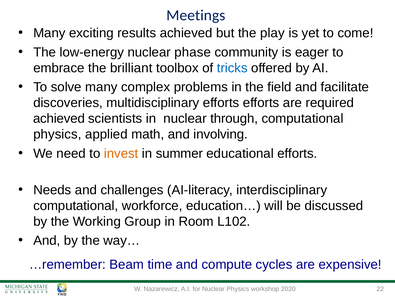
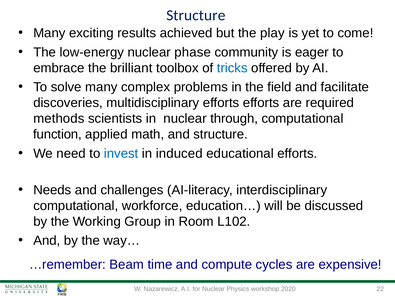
Meetings: Meetings -> Structure (196, 15)
achieved: achieved -> methods (59, 119)
physics: physics -> function (57, 135)
and involving: involving -> structure (221, 135)
invest colour: orange -> blue (121, 154)
summer: summer -> induced (179, 154)
